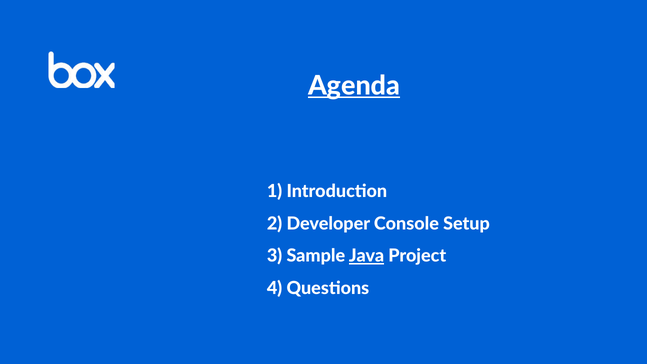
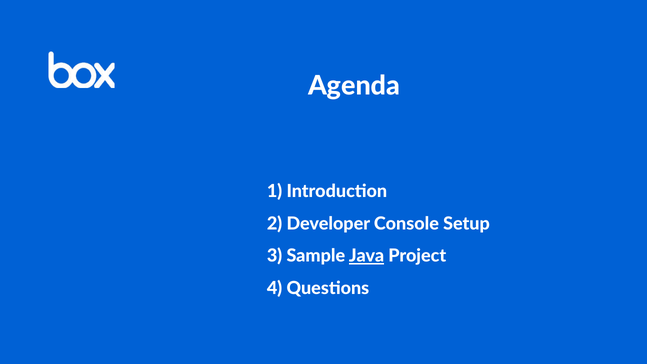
Agenda underline: present -> none (354, 86)
